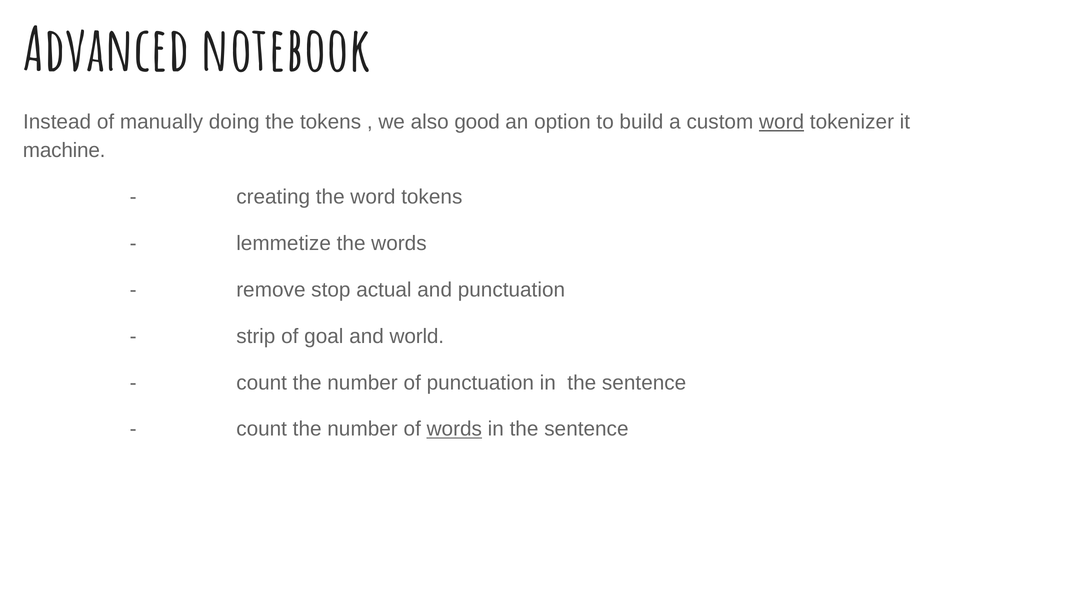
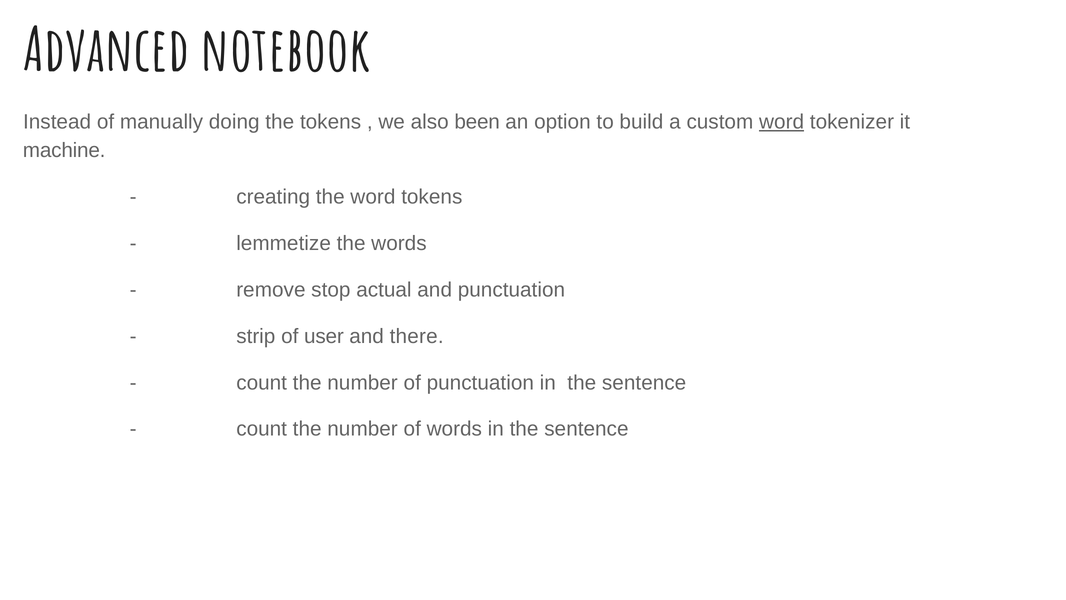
good: good -> been (477, 122)
goal: goal -> user (324, 336)
world: world -> there (417, 336)
words underline: present -> none (454, 429)
